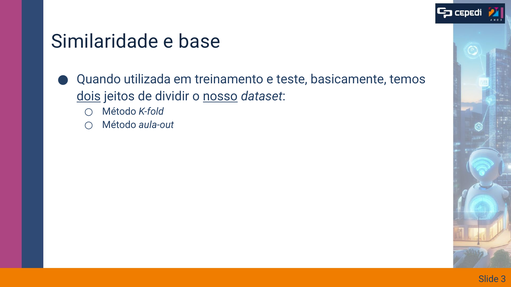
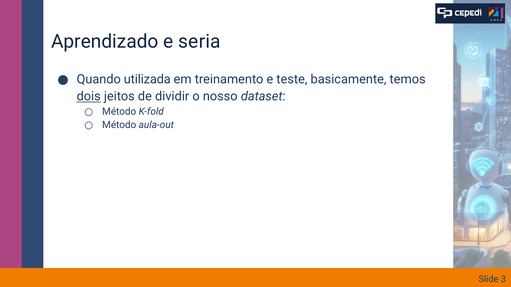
Similaridade: Similaridade -> Aprendizado (105, 41)
base: base -> seria (199, 41)
nosso underline: present -> none (220, 97)
